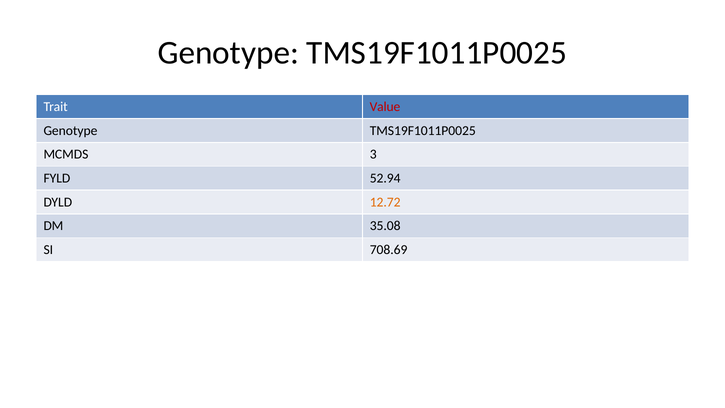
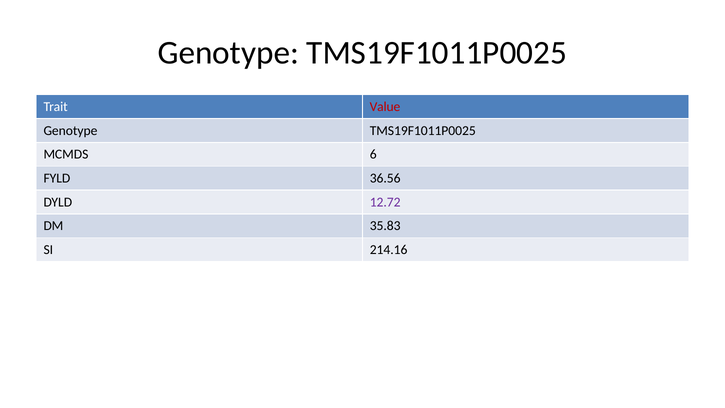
3: 3 -> 6 (373, 154)
52.94: 52.94 -> 36.56 (385, 178)
12.72 colour: orange -> purple (385, 202)
35.08: 35.08 -> 35.83 (385, 226)
708.69: 708.69 -> 214.16 (389, 250)
